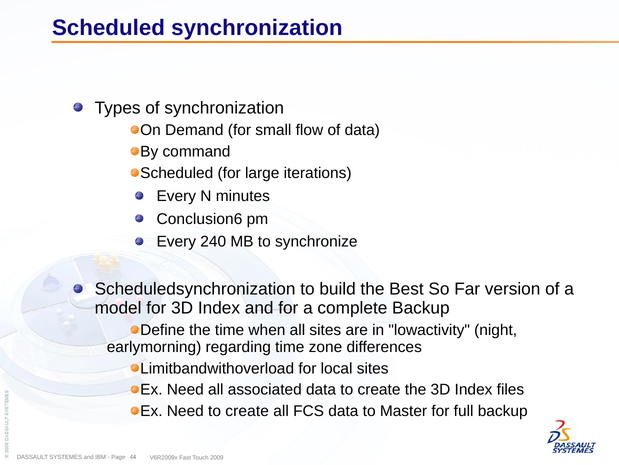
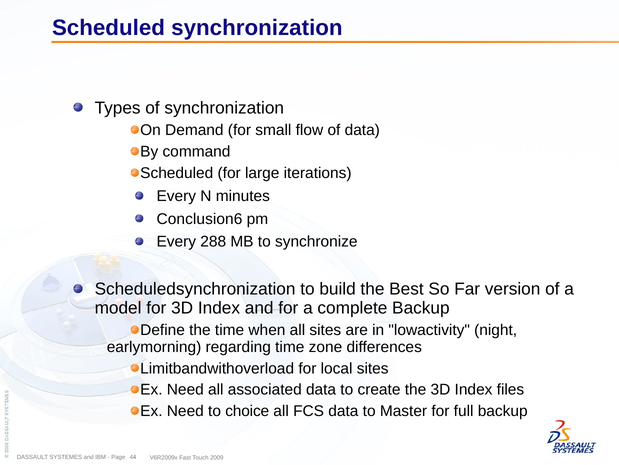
240: 240 -> 288 (213, 241)
Need to create: create -> choice (247, 411)
